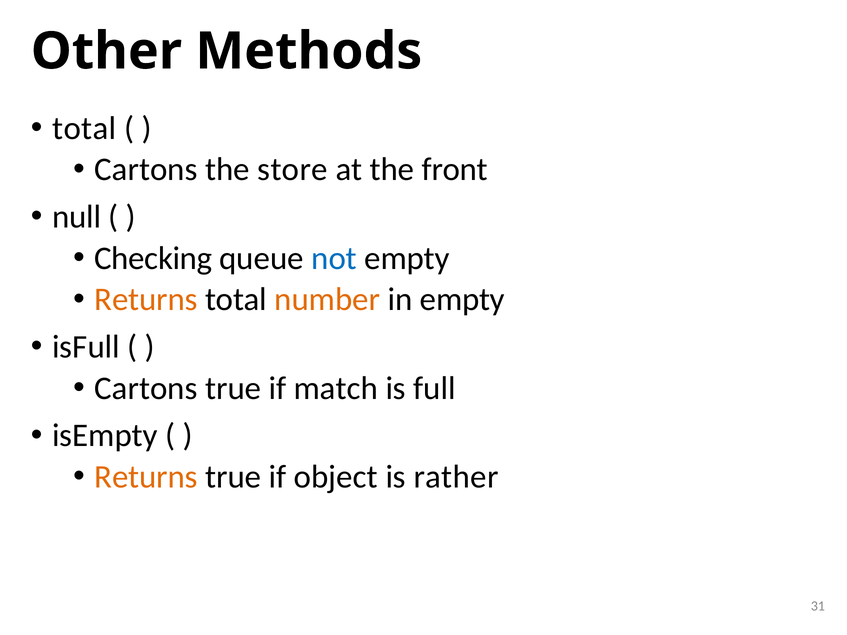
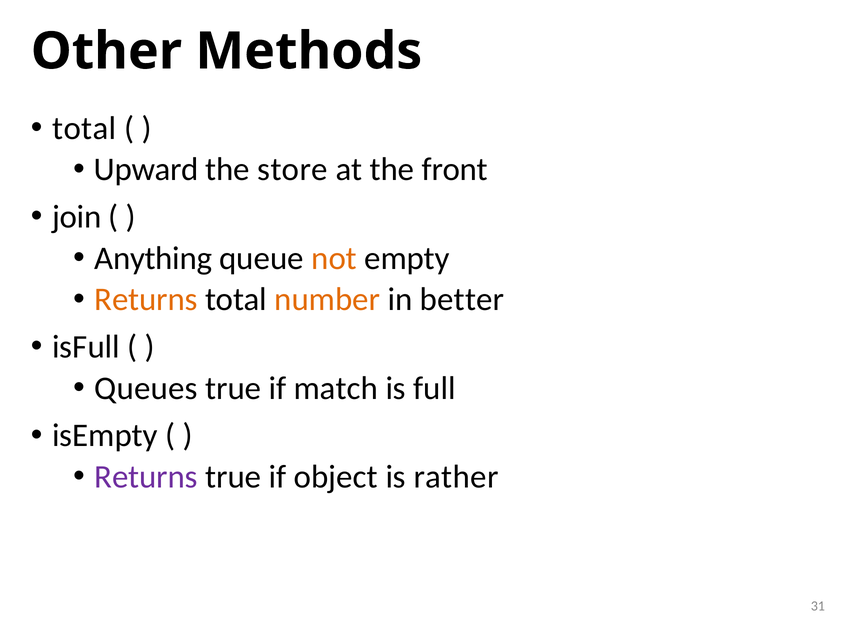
Cartons: Cartons -> Upward (146, 170)
null: null -> join (77, 217)
Checking: Checking -> Anything (153, 258)
not colour: blue -> orange (334, 258)
in empty: empty -> better (462, 300)
Cartons: Cartons -> Queues (146, 388)
Returns colour: orange -> purple (146, 477)
